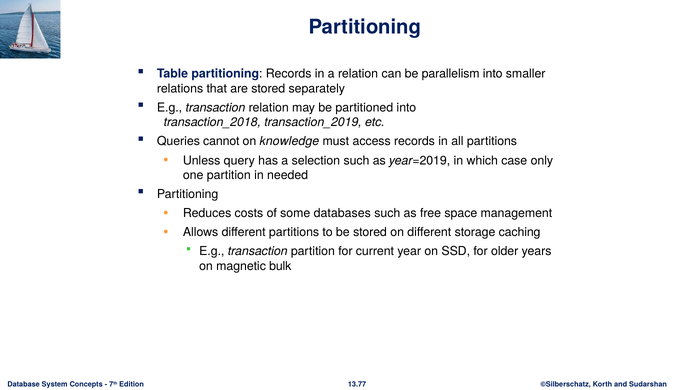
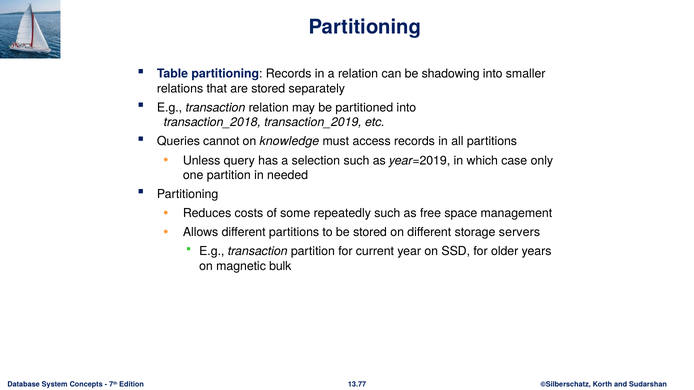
parallelism: parallelism -> shadowing (451, 74)
databases: databases -> repeatedly (342, 213)
caching: caching -> servers (519, 232)
